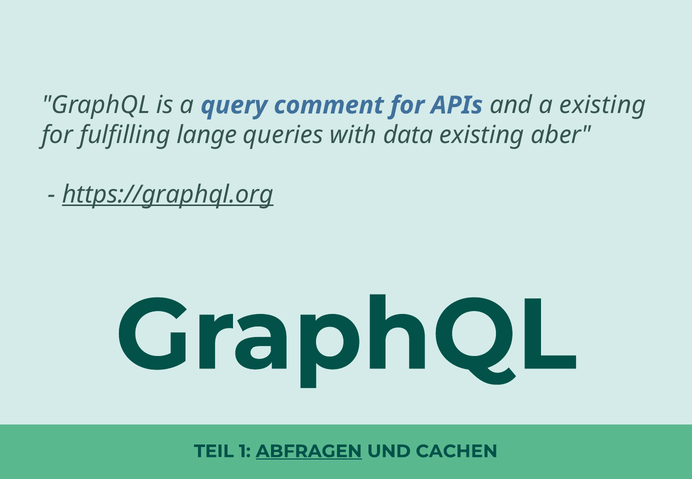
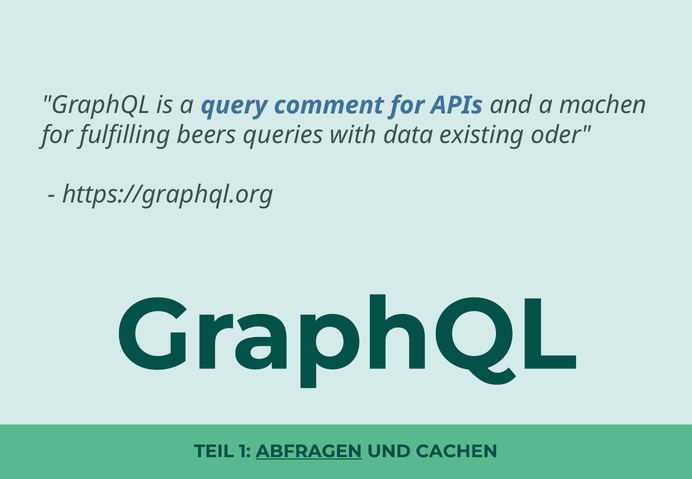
a existing: existing -> machen (603, 105)
lange: lange -> beers (207, 135)
aber: aber -> oder (561, 135)
https://graphql.org underline: present -> none (168, 195)
